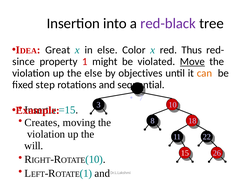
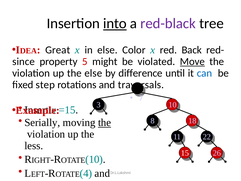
into underline: none -> present (115, 23)
Thus: Thus -> Back (192, 50)
property 1: 1 -> 5 (85, 61)
objectives: objectives -> difference (140, 73)
can colour: orange -> blue (204, 73)
sequential: sequential -> traversals (141, 85)
Creates: Creates -> Serially (42, 122)
the underline: none -> present (105, 122)
will: will -> less (34, 146)
1: 1 -> 4 (86, 173)
